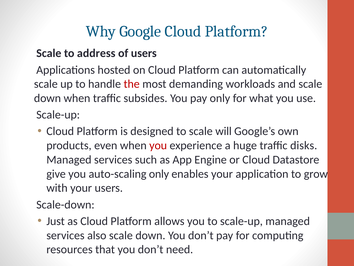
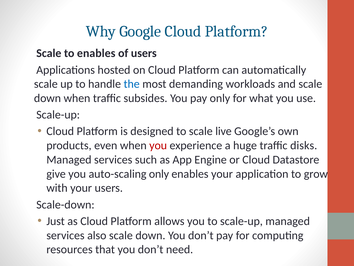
to address: address -> enables (96, 53)
the colour: red -> blue (132, 84)
will: will -> live (224, 131)
